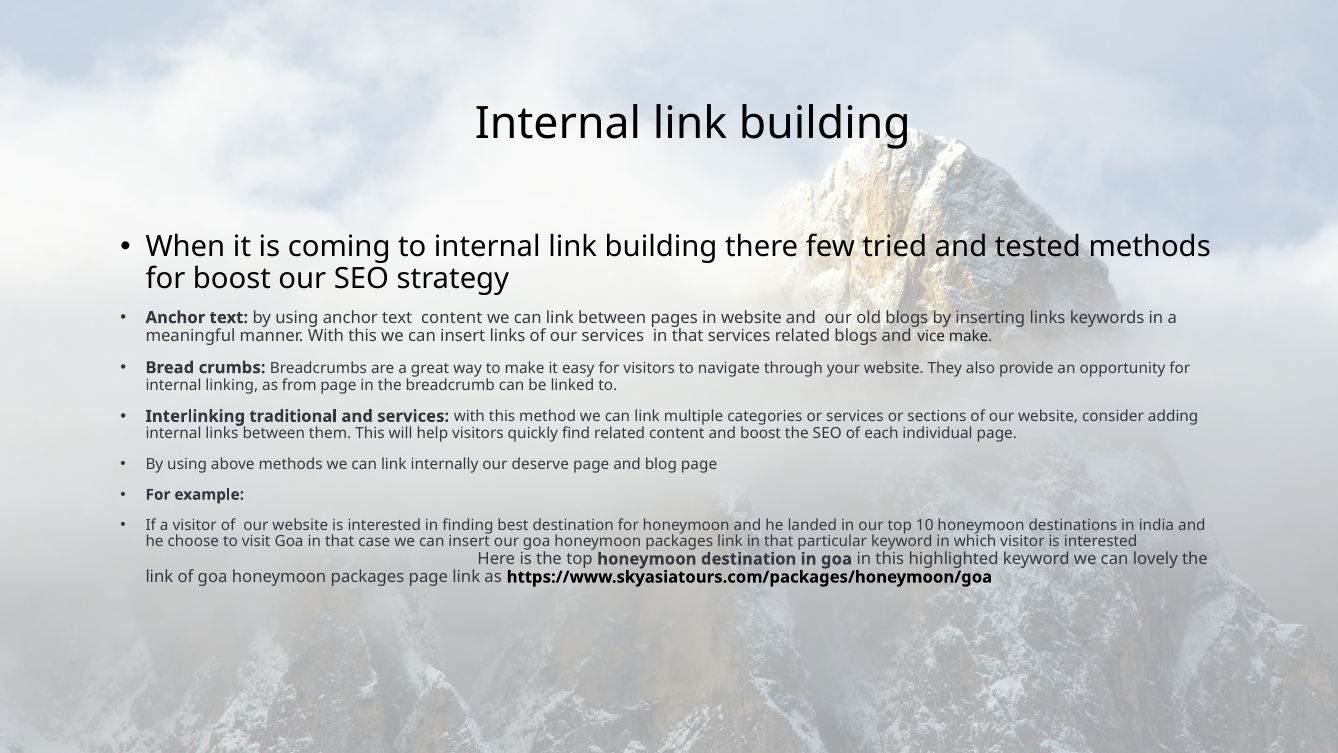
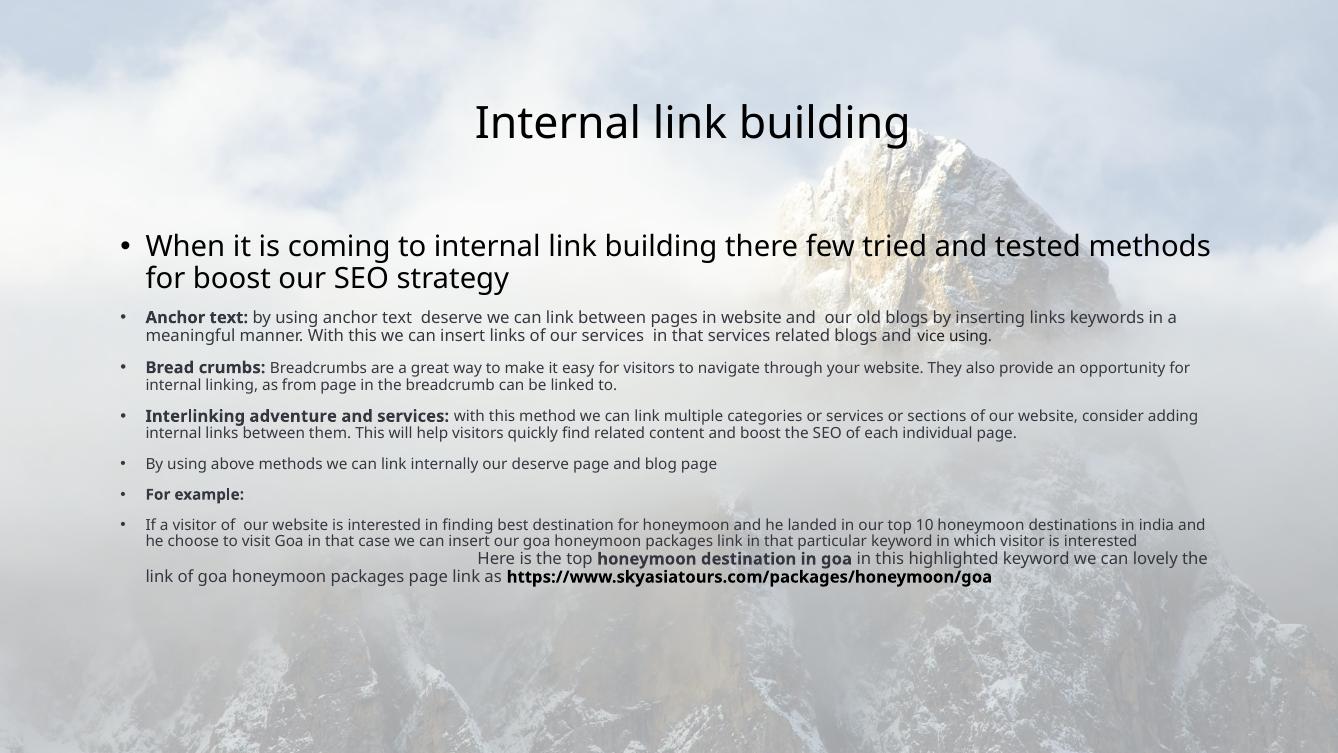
text content: content -> deserve (452, 317)
vice make: make -> using (971, 336)
traditional: traditional -> adventure (293, 416)
